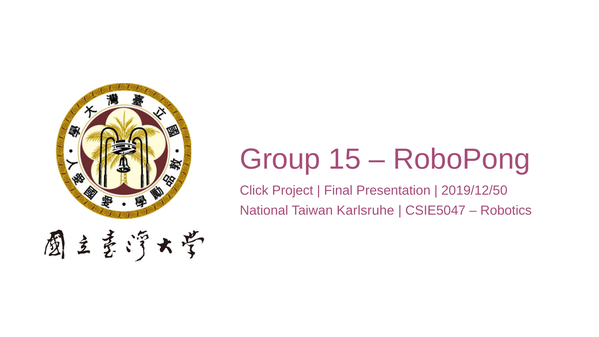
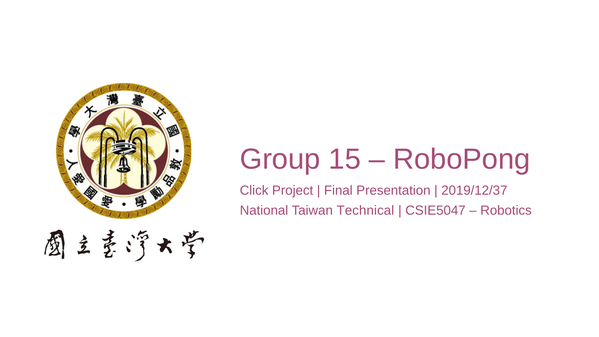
2019/12/50: 2019/12/50 -> 2019/12/37 (474, 190)
Karlsruhe: Karlsruhe -> Technical (365, 210)
